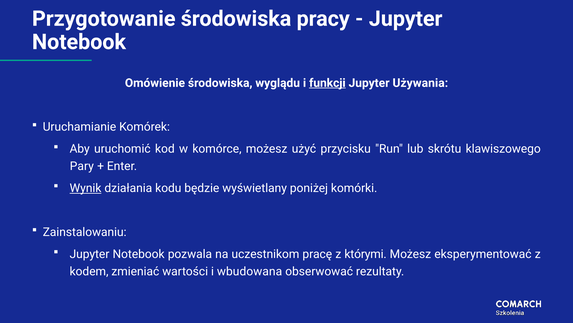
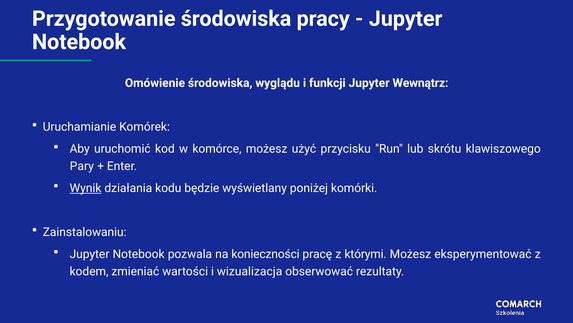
funkcji underline: present -> none (327, 83)
Używania: Używania -> Wewnątrz (420, 83)
uczestnikom: uczestnikom -> konieczności (265, 254)
wbudowana: wbudowana -> wizualizacja (250, 271)
